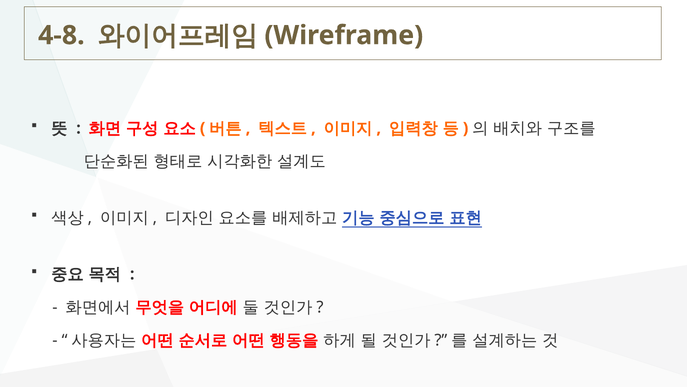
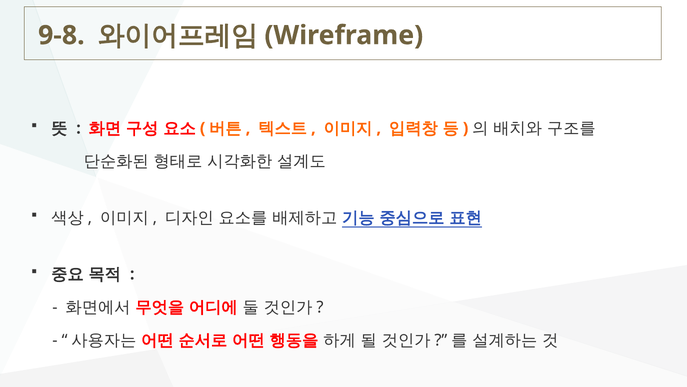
4-8: 4-8 -> 9-8 (61, 35)
